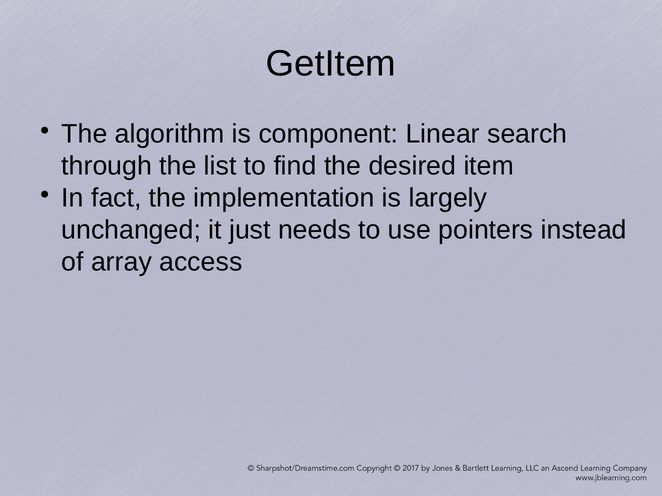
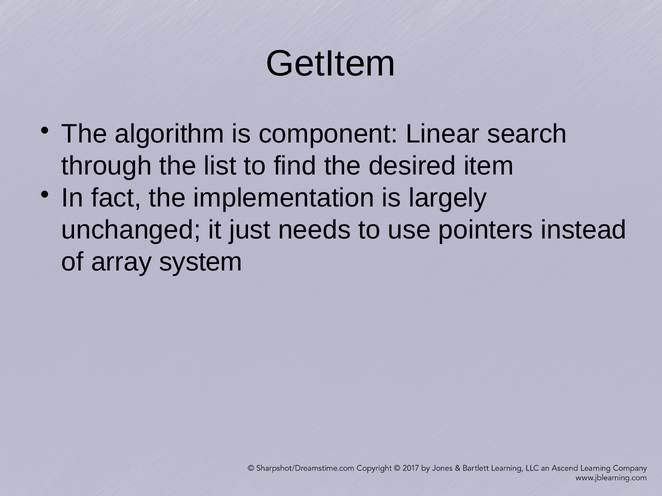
access: access -> system (201, 262)
